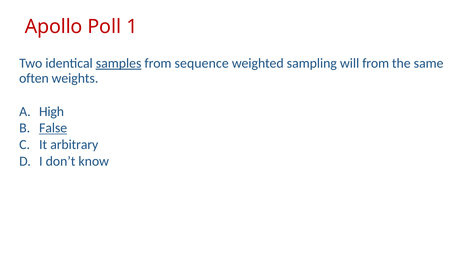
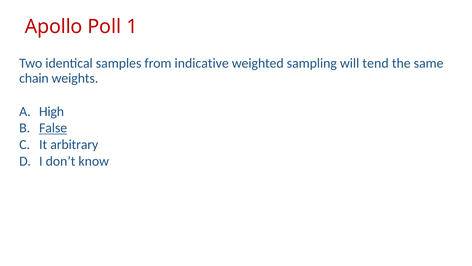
samples underline: present -> none (119, 63)
sequence: sequence -> indicative (202, 63)
will from: from -> tend (376, 63)
often: often -> chain (34, 78)
